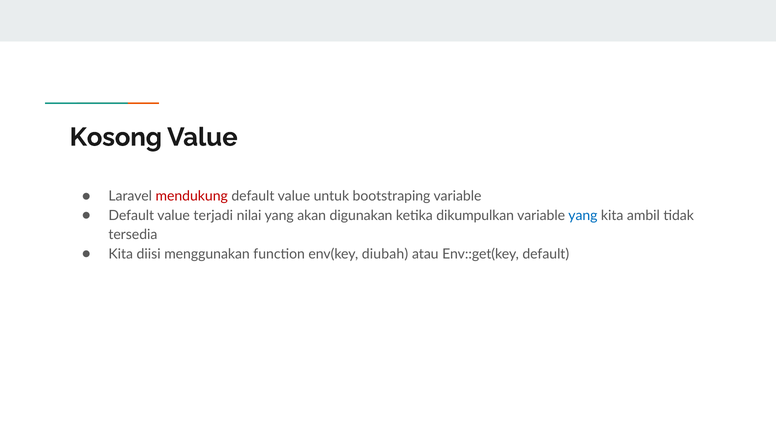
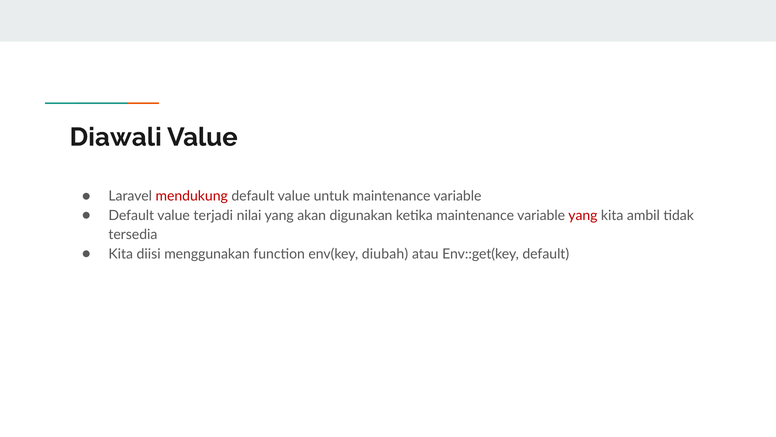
Kosong: Kosong -> Diawali (116, 137)
untuk bootstraping: bootstraping -> maintenance (392, 196)
ketika dikumpulkan: dikumpulkan -> maintenance (475, 215)
yang colour: blue -> red (583, 215)
